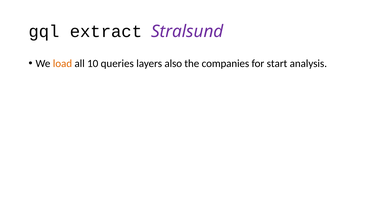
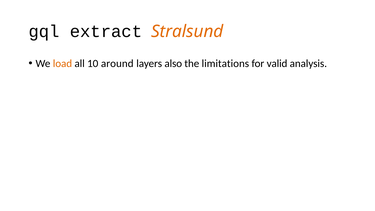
Stralsund colour: purple -> orange (187, 32)
queries: queries -> around (117, 63)
companies: companies -> limitations (225, 63)
start: start -> valid (277, 63)
